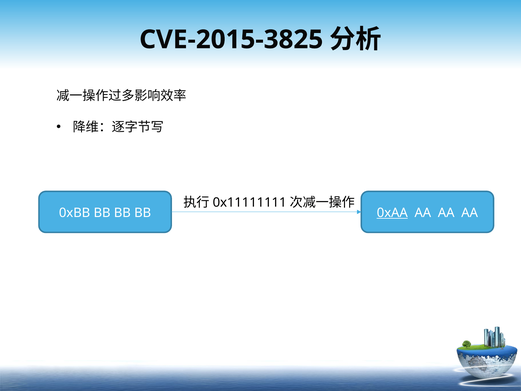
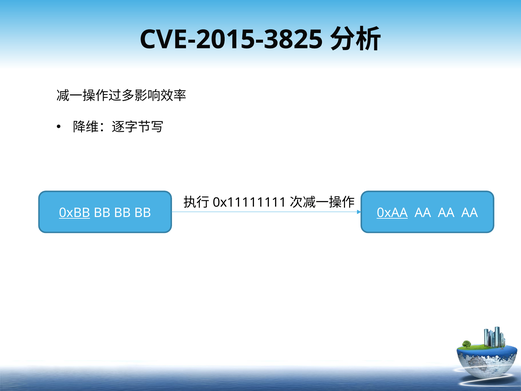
0xBB underline: none -> present (75, 213)
